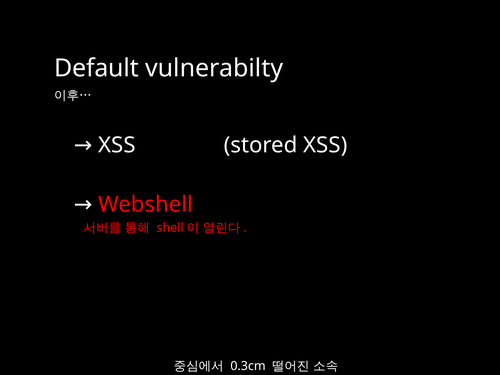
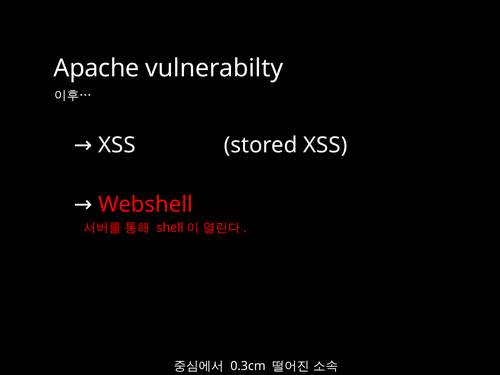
Default: Default -> Apache (97, 68)
